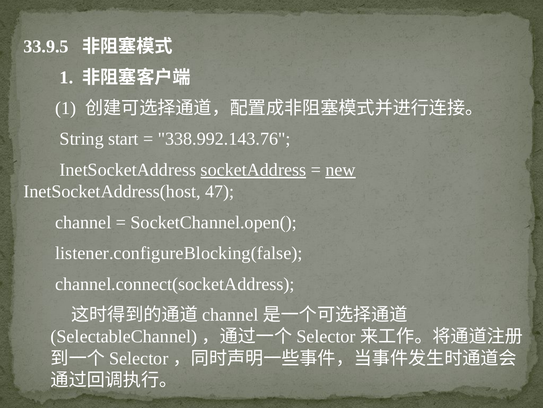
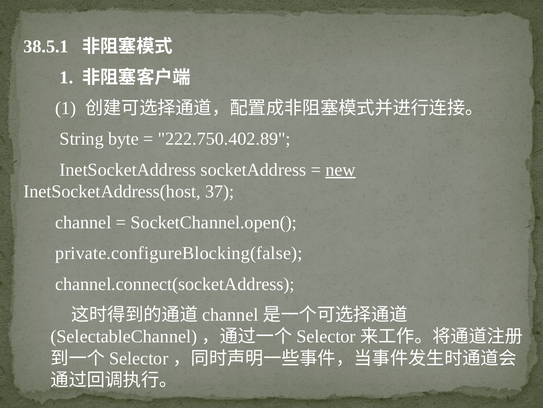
33.9.5: 33.9.5 -> 38.5.1 (46, 46)
start: start -> byte (123, 139)
338.992.143.76: 338.992.143.76 -> 222.750.402.89 (224, 139)
socketAddress underline: present -> none (253, 170)
47: 47 -> 37 (220, 191)
listener.configureBlocking(false: listener.configureBlocking(false -> private.configureBlocking(false (179, 253)
